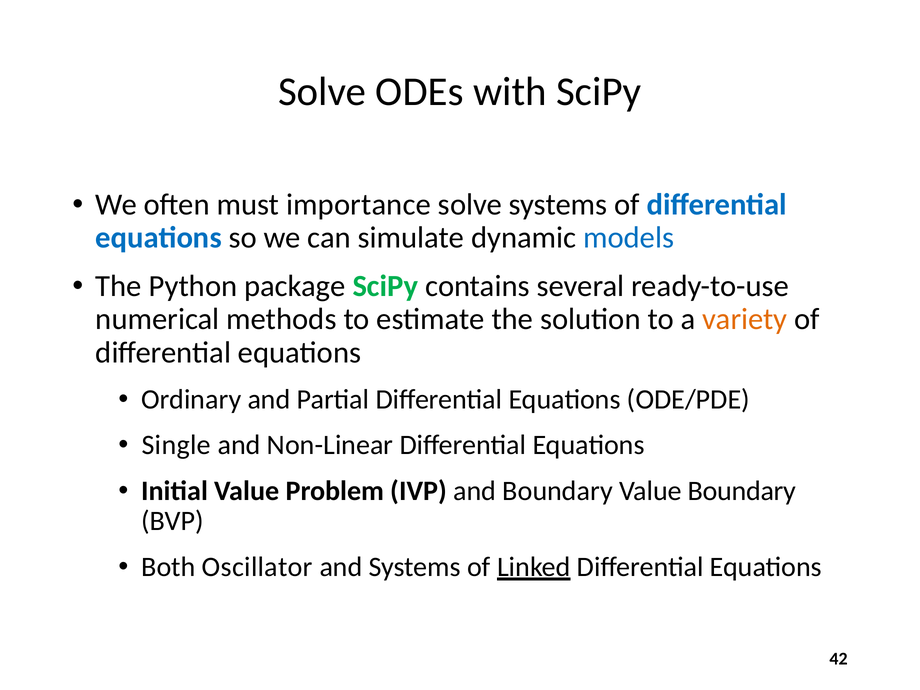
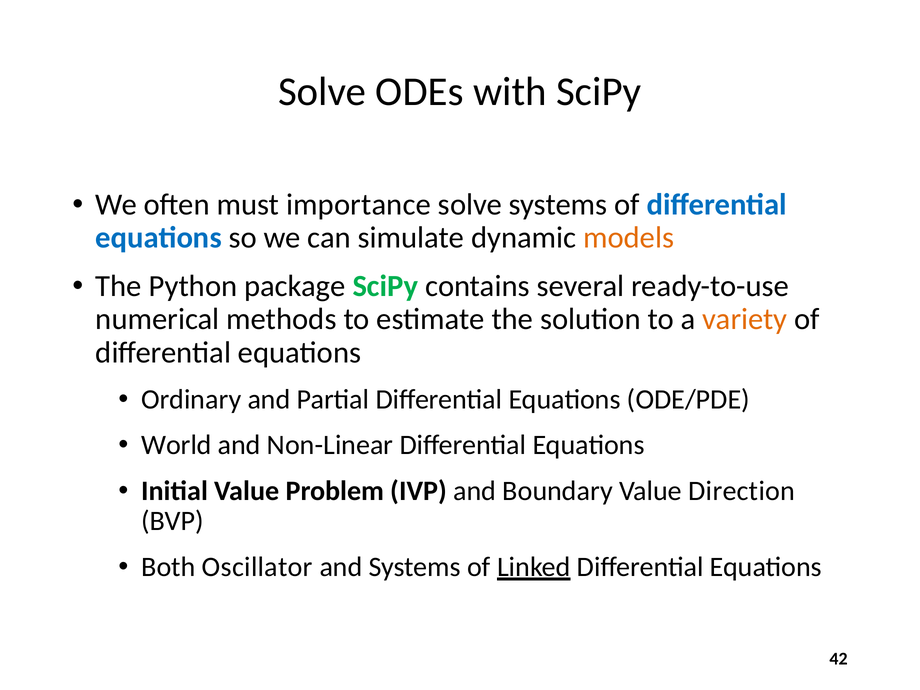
models colour: blue -> orange (629, 238)
Single: Single -> World (177, 445)
Value Boundary: Boundary -> Direction (742, 491)
